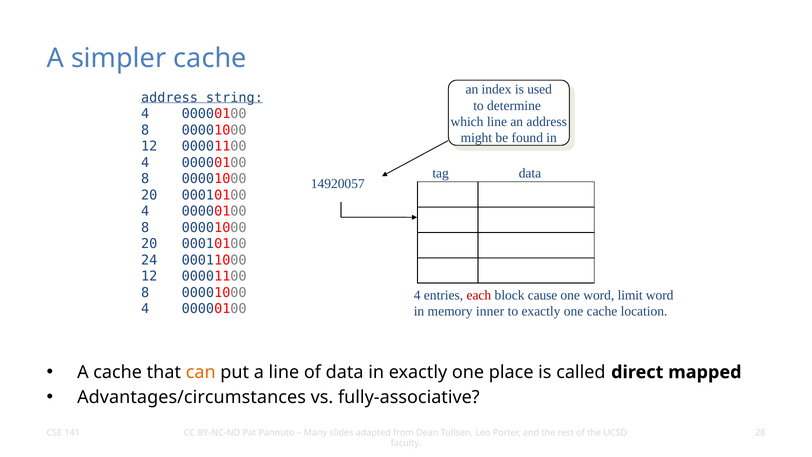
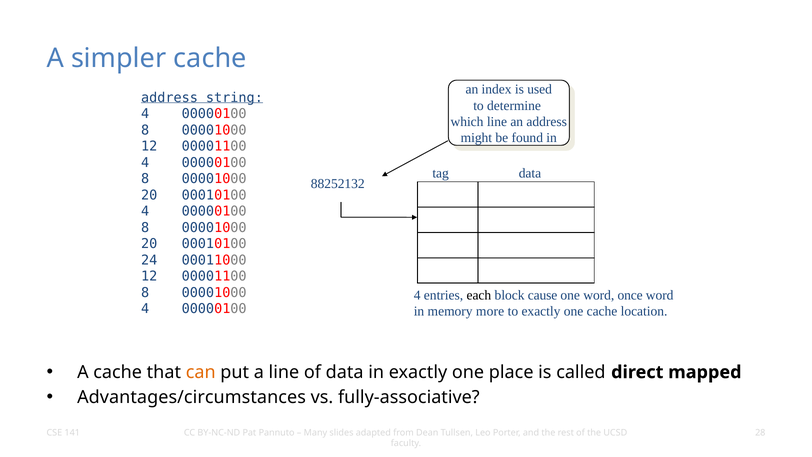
14920057: 14920057 -> 88252132 (338, 184)
each colour: red -> black (479, 295)
limit: limit -> once (630, 295)
inner: inner -> more (490, 311)
